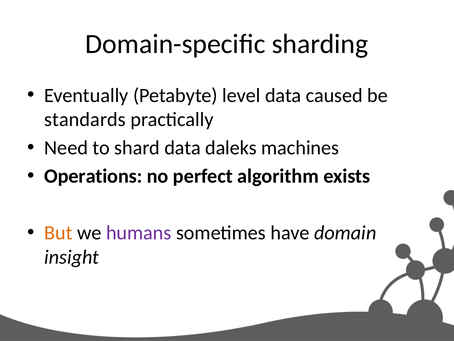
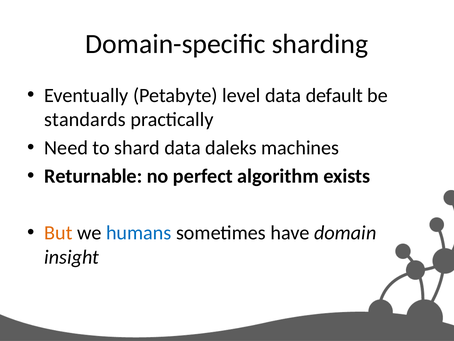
caused: caused -> default (334, 95)
Operations: Operations -> Returnable (93, 176)
humans colour: purple -> blue (139, 232)
